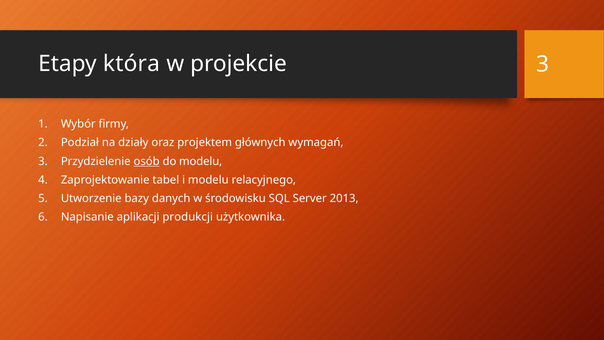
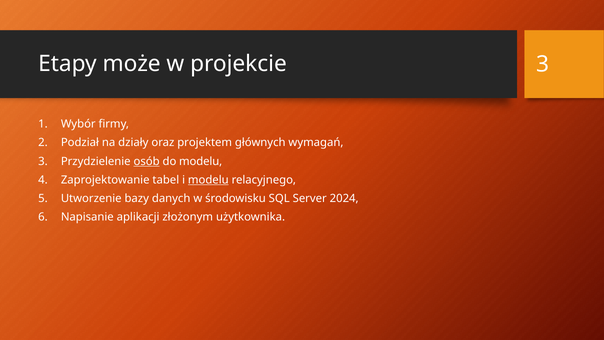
która: która -> może (132, 64)
modelu underline: none -> present (208, 180)
2013: 2013 -> 2024 (344, 198)
produkcji: produkcji -> złożonym (188, 217)
